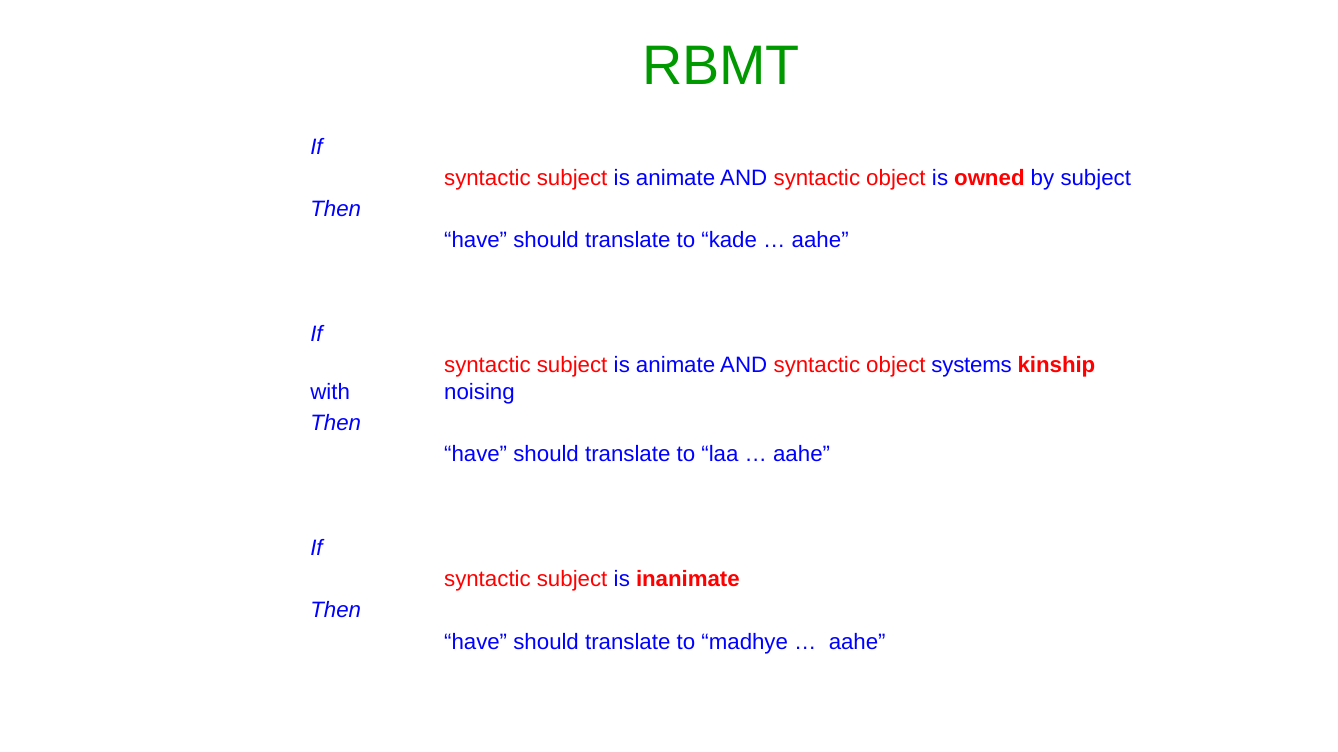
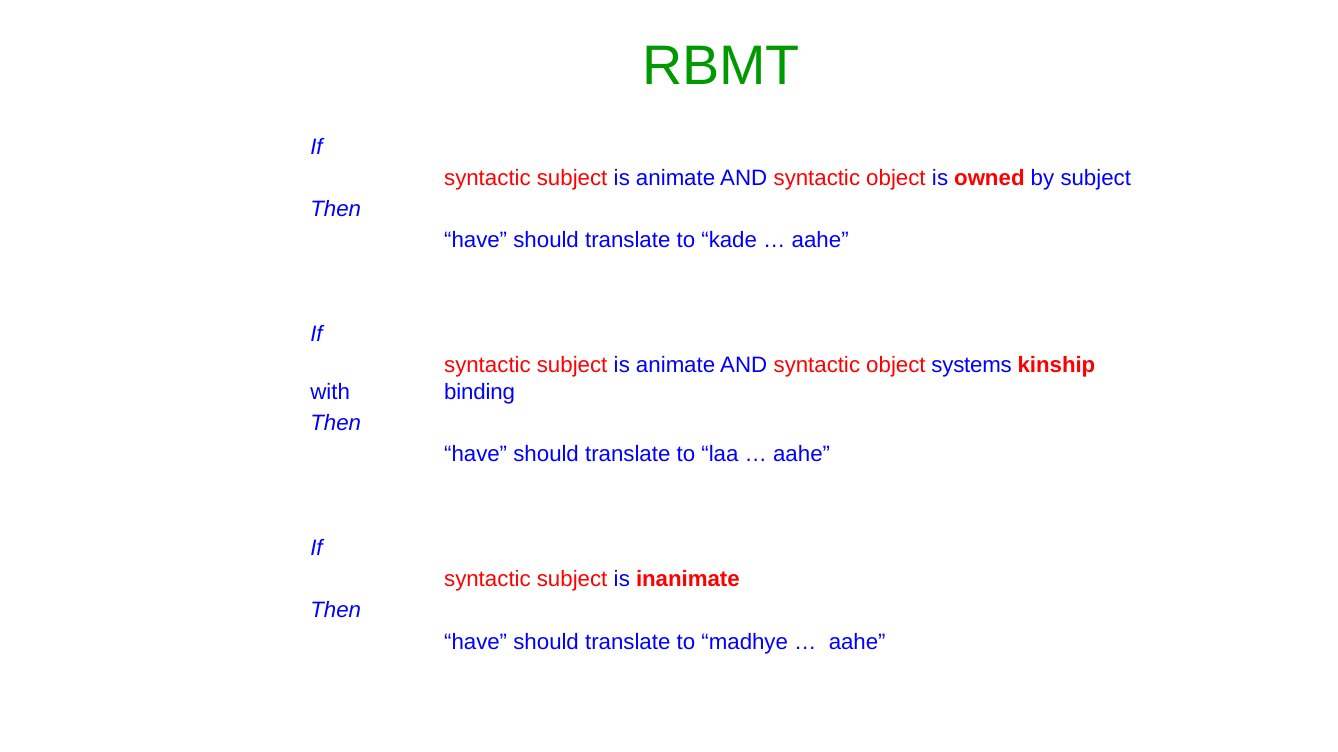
noising: noising -> binding (480, 392)
